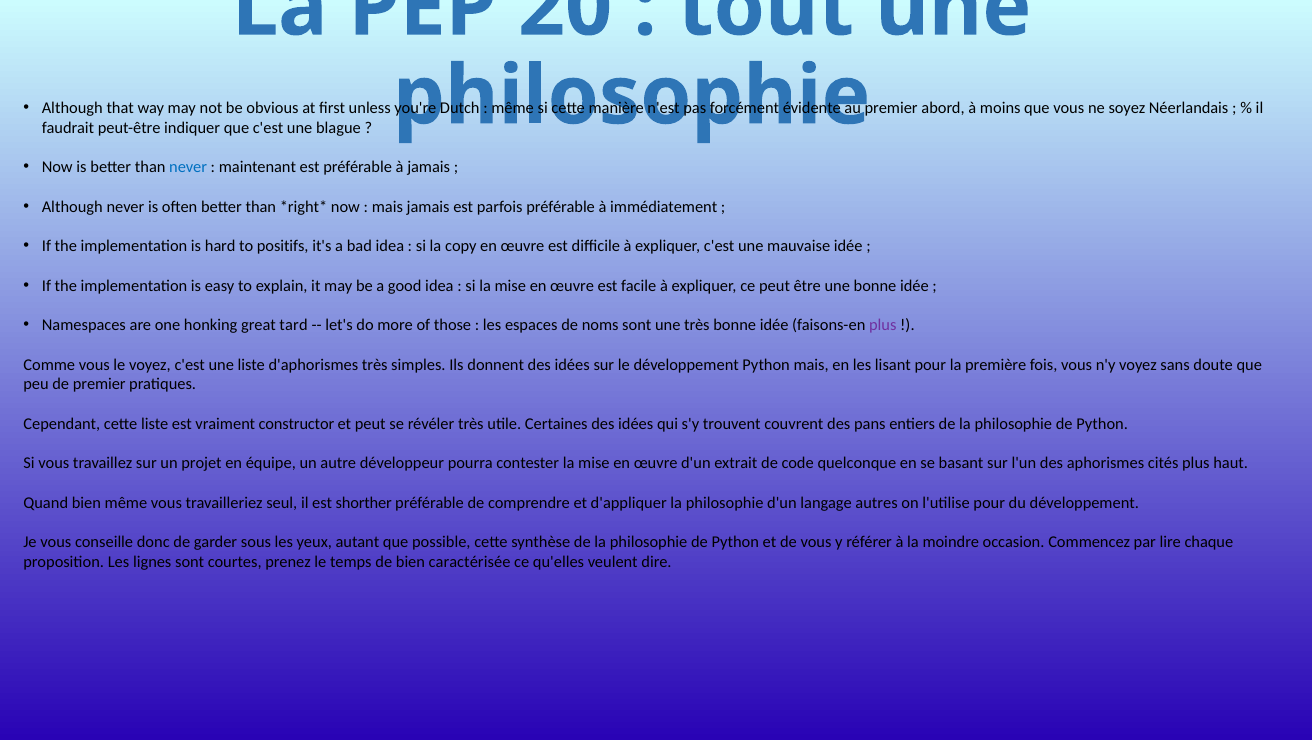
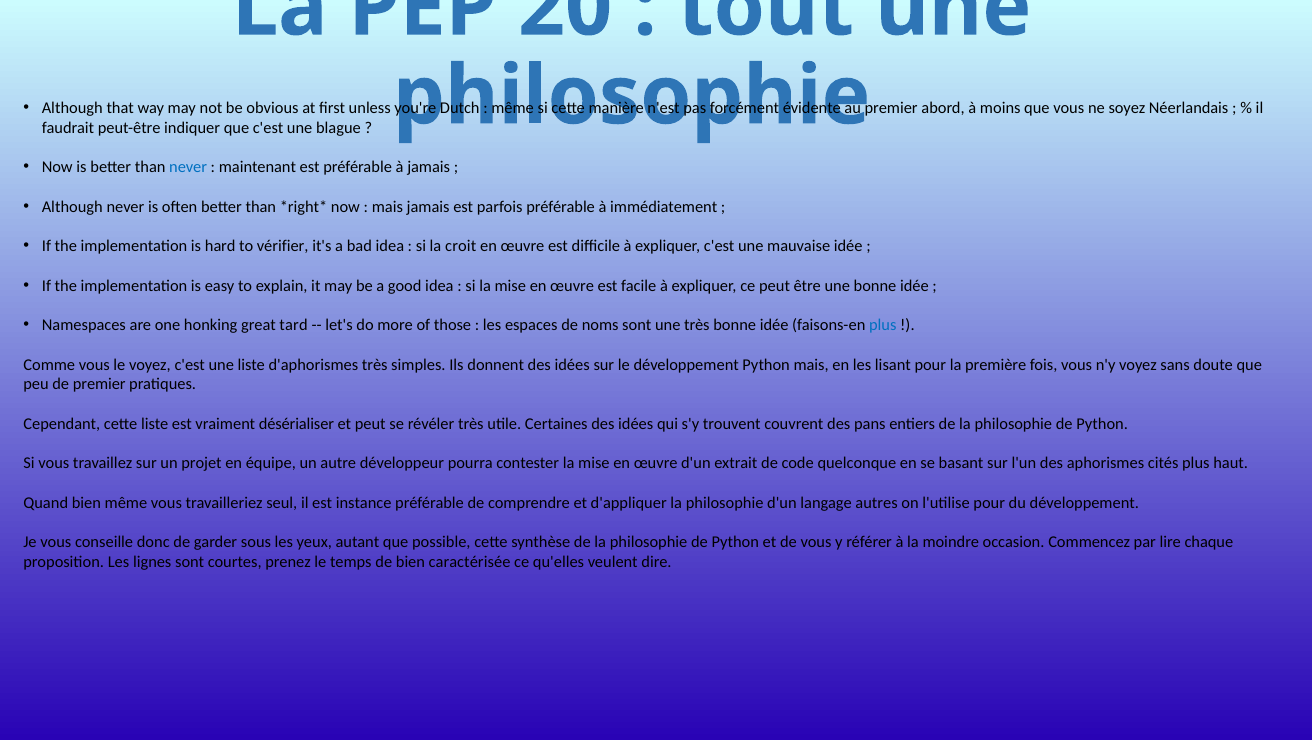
positifs: positifs -> vérifier (283, 246)
copy: copy -> croit (461, 246)
plus colour: purple -> blue (883, 325)
constructor: constructor -> désérialiser (296, 424)
shorther: shorther -> instance (364, 503)
